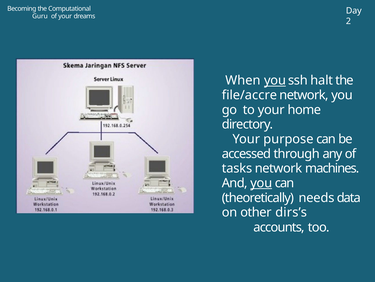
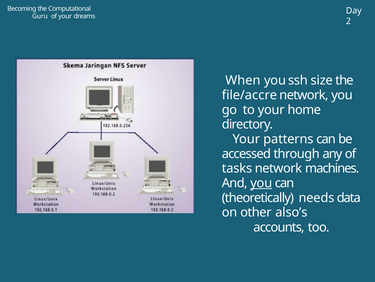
you underline: present -> none (275, 80)
halt: halt -> size (322, 80)
purpose: purpose -> patterns (289, 139)
dirs’s: dirs’s -> also’s (291, 212)
